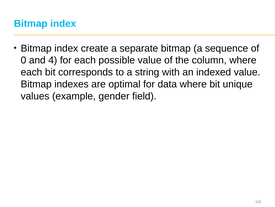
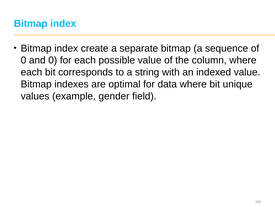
and 4: 4 -> 0 (53, 60)
